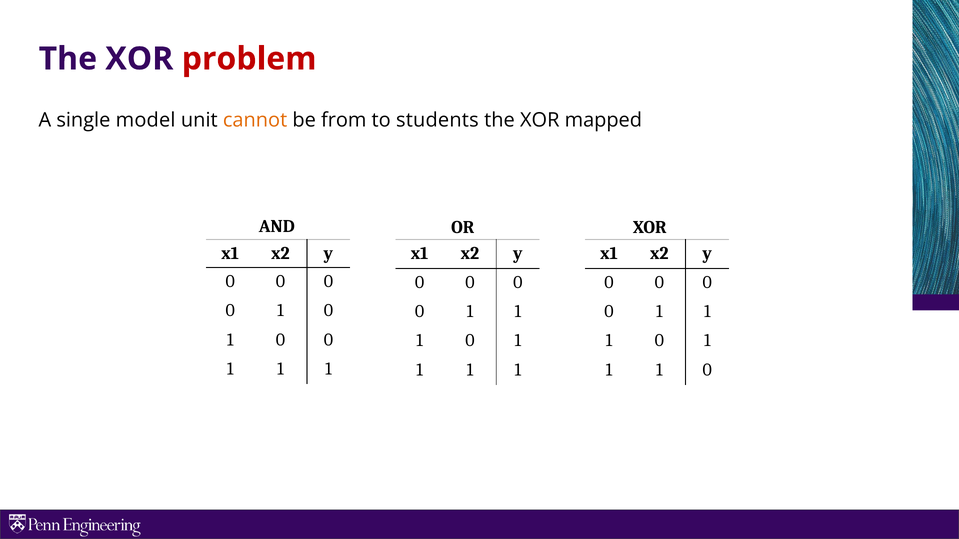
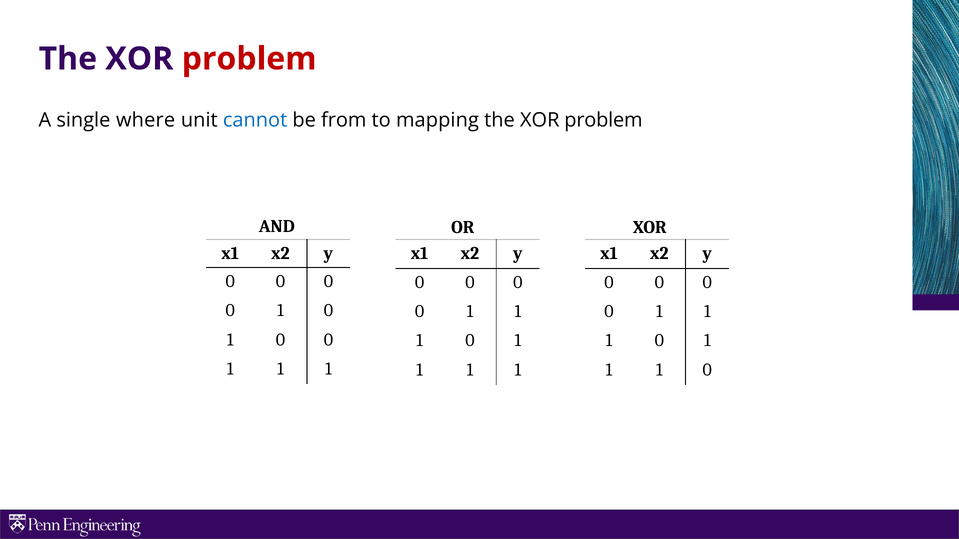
model: model -> where (146, 120)
cannot colour: orange -> blue (255, 120)
students: students -> mapping (437, 120)
mapped: mapped -> problem (603, 120)
